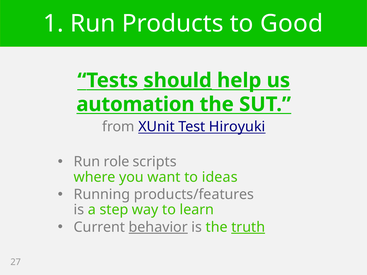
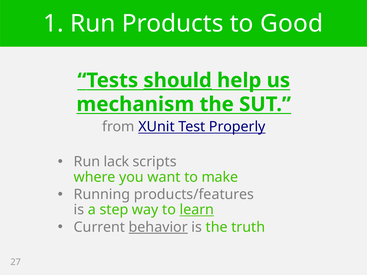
automation: automation -> mechanism (135, 104)
Hiroyuki: Hiroyuki -> Properly (237, 127)
role: role -> lack (116, 162)
ideas: ideas -> make (220, 177)
learn underline: none -> present (197, 210)
truth underline: present -> none (248, 227)
